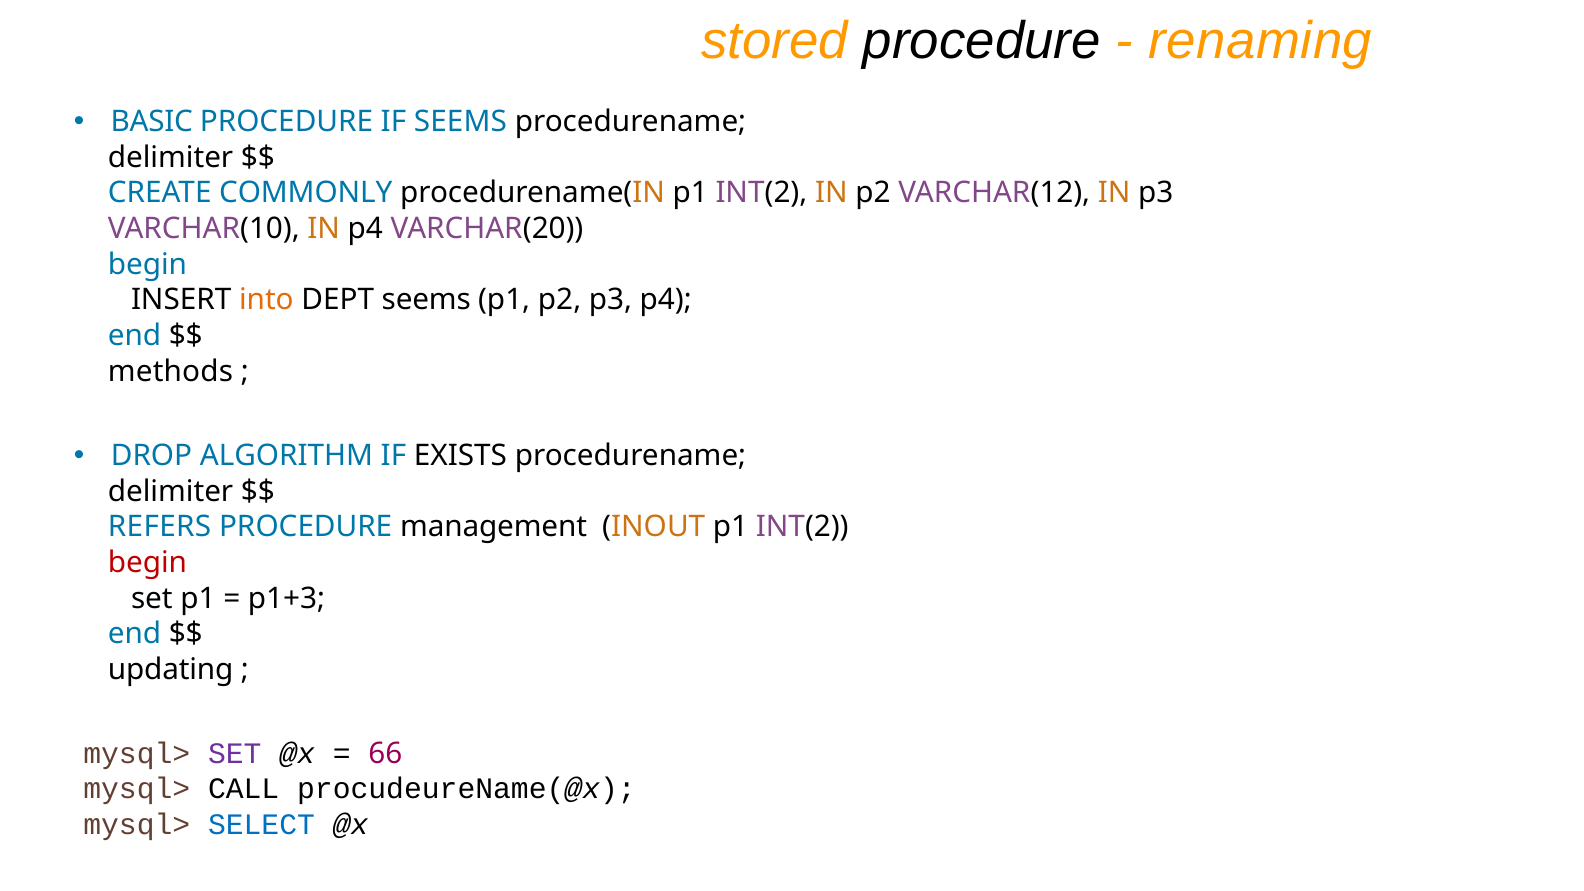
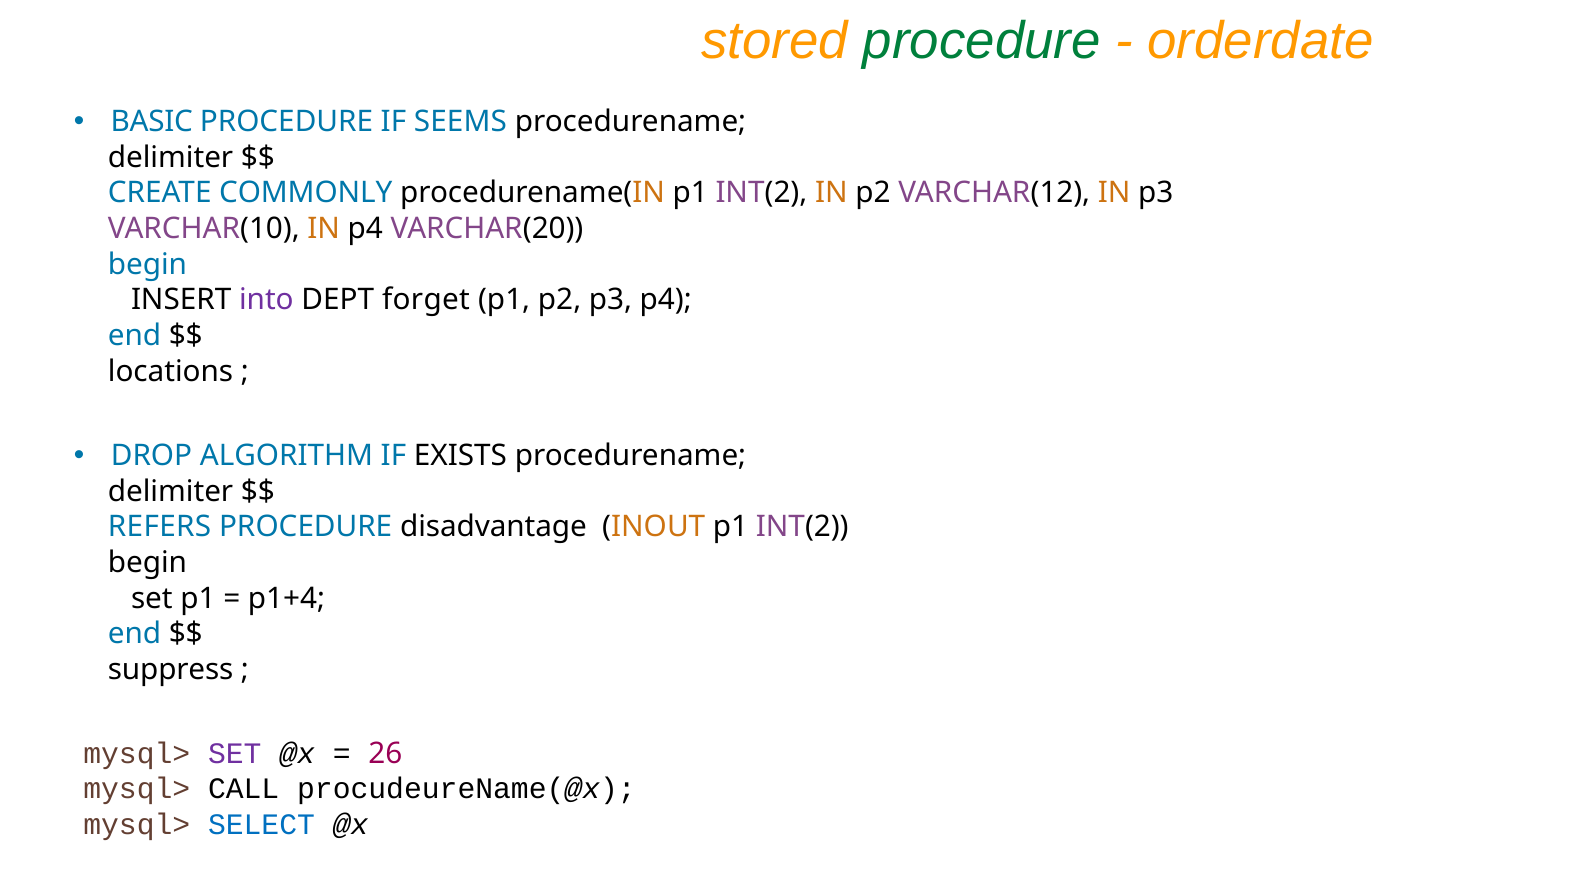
procedure colour: black -> green (982, 41)
renaming: renaming -> orderdate (1261, 41)
into colour: orange -> purple (266, 300)
DEPT seems: seems -> forget (426, 300)
methods: methods -> locations (171, 371)
management: management -> disadvantage (494, 527)
begin colour: red -> black (147, 563)
p1+3: p1+3 -> p1+4 (287, 598)
updating: updating -> suppress (171, 670)
66: 66 -> 26 (385, 754)
